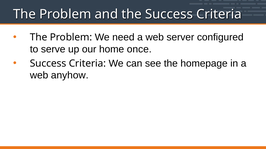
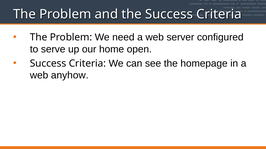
once: once -> open (139, 49)
